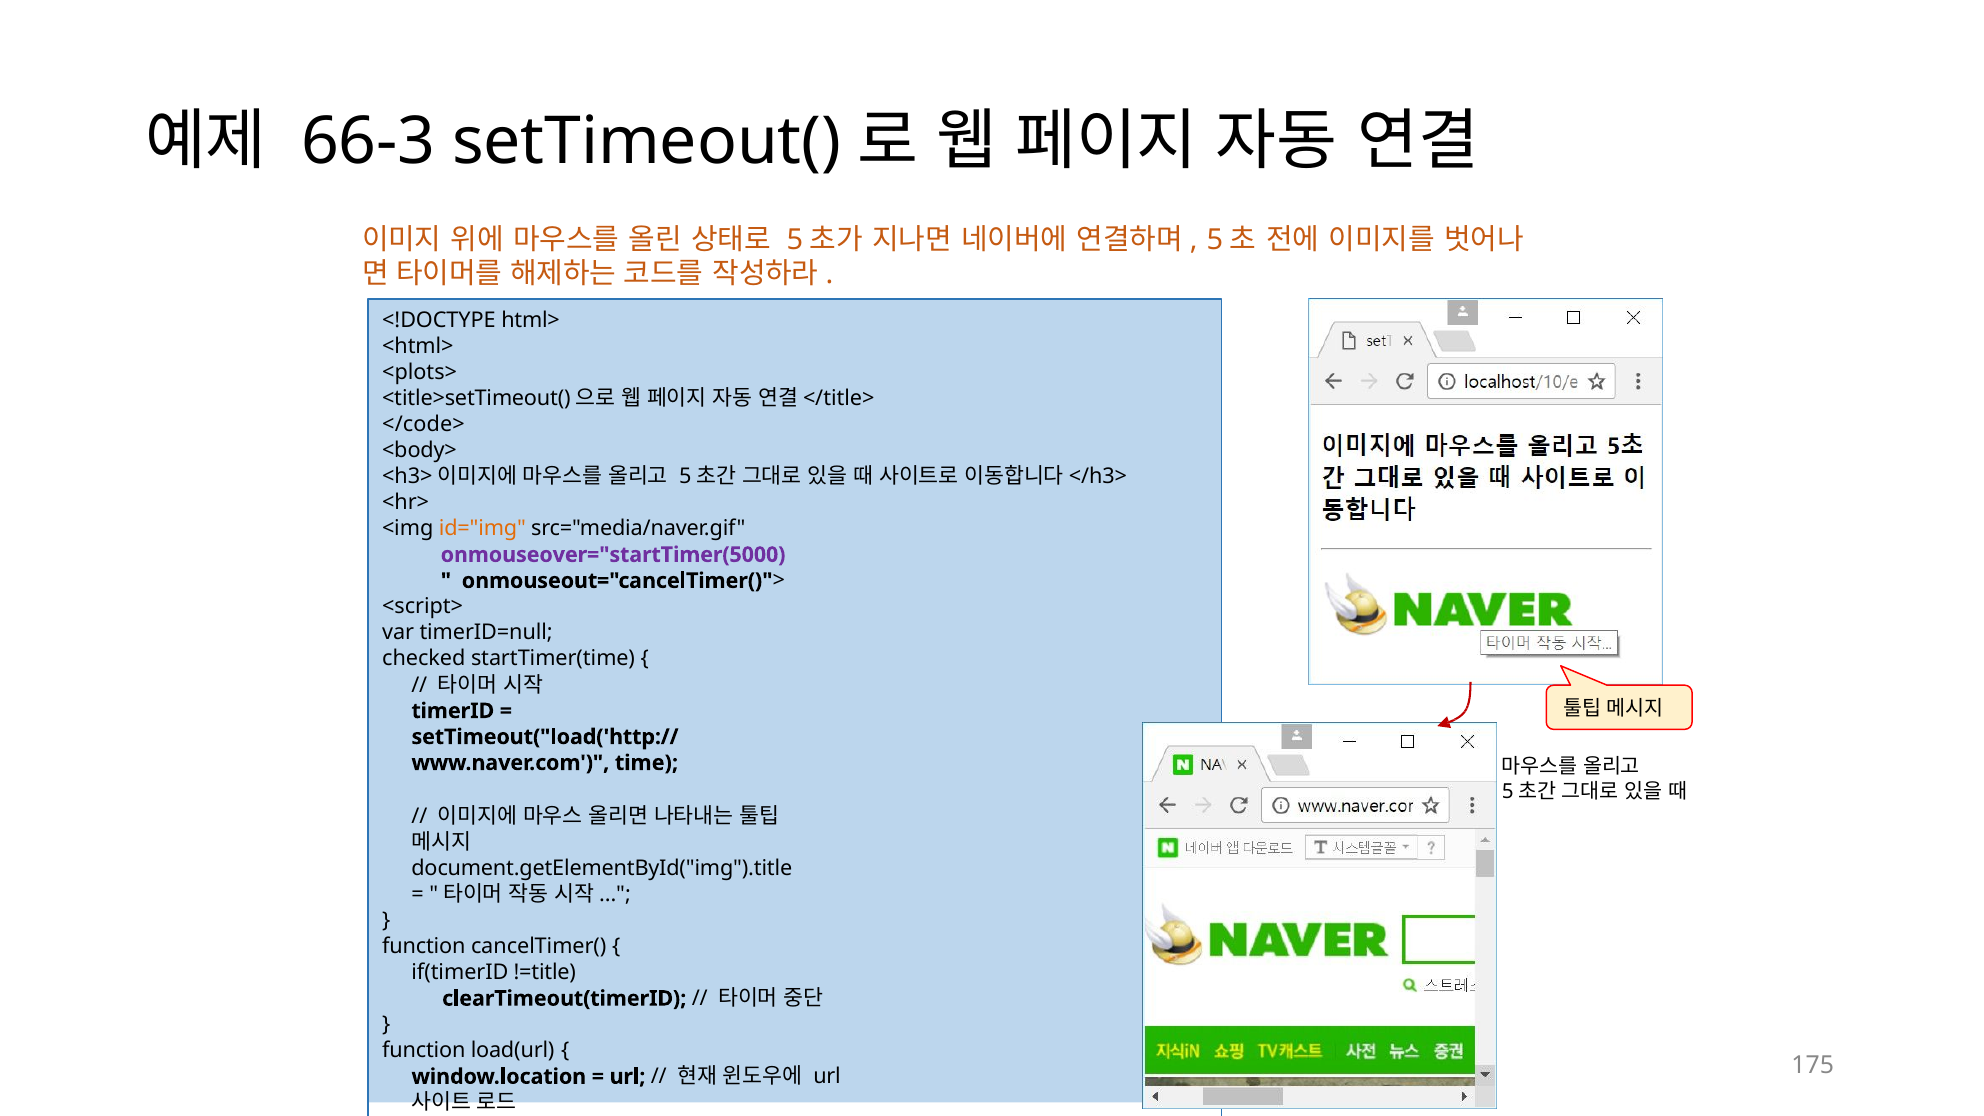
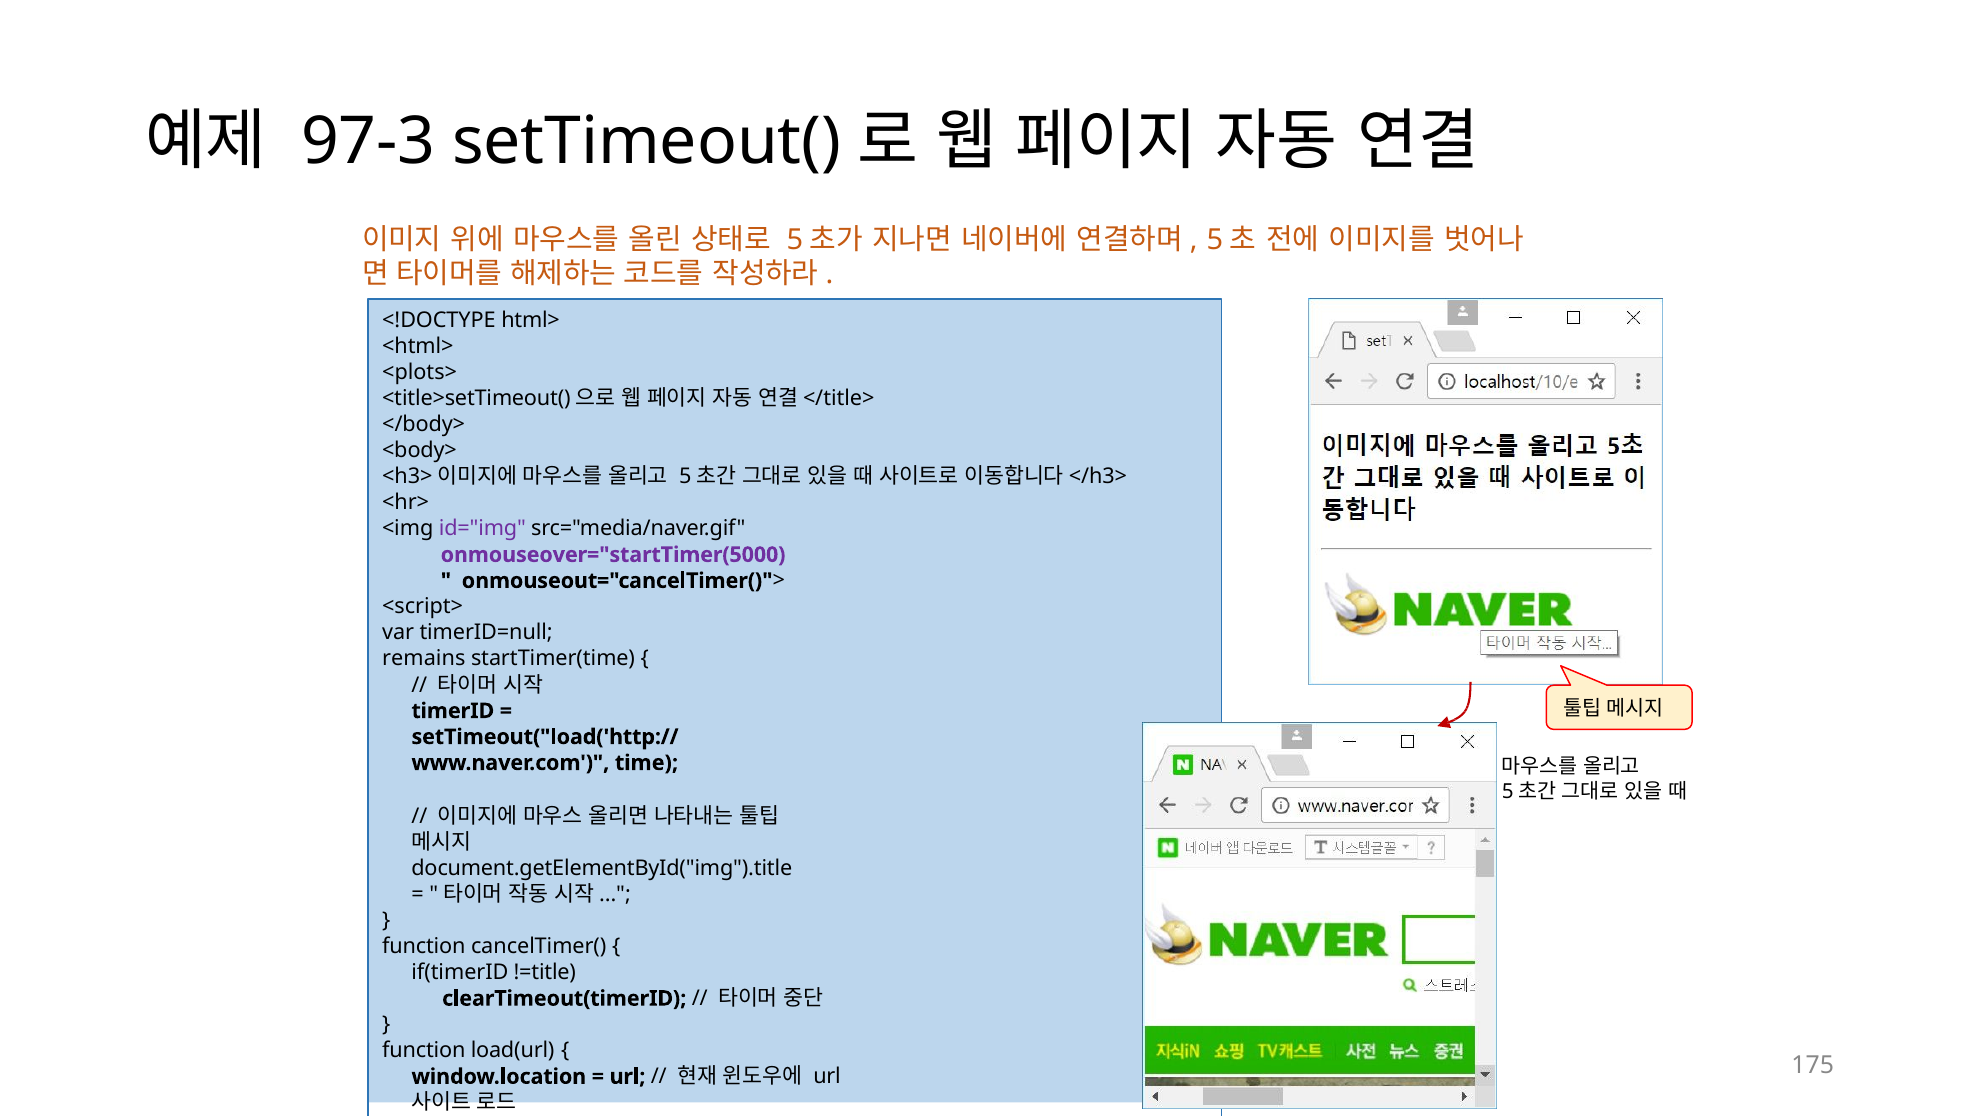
66-3: 66-3 -> 97-3 (368, 142)
</code>: </code> -> </body> (424, 424)
id="img colour: orange -> purple (482, 529)
checked: checked -> remains (424, 659)
